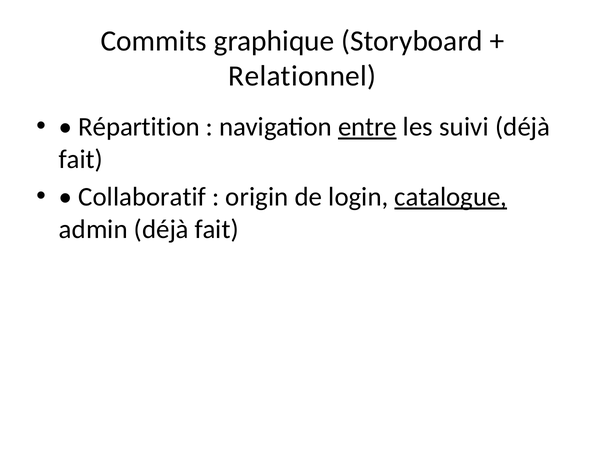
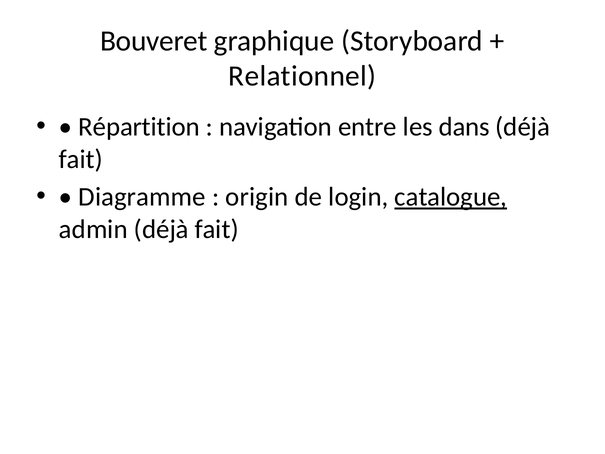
Commits: Commits -> Bouveret (154, 41)
entre underline: present -> none (368, 127)
suivi: suivi -> dans (464, 127)
Collaboratif: Collaboratif -> Diagramme (142, 197)
